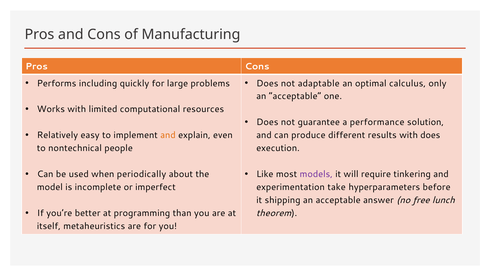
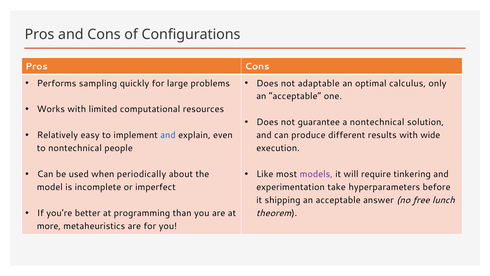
Manufacturing: Manufacturing -> Configurations (191, 34)
including: including -> sampling (98, 83)
a performance: performance -> nontechnical (377, 122)
and colour: orange -> blue (168, 135)
with does: does -> wide (430, 135)
itself: itself -> more (49, 226)
